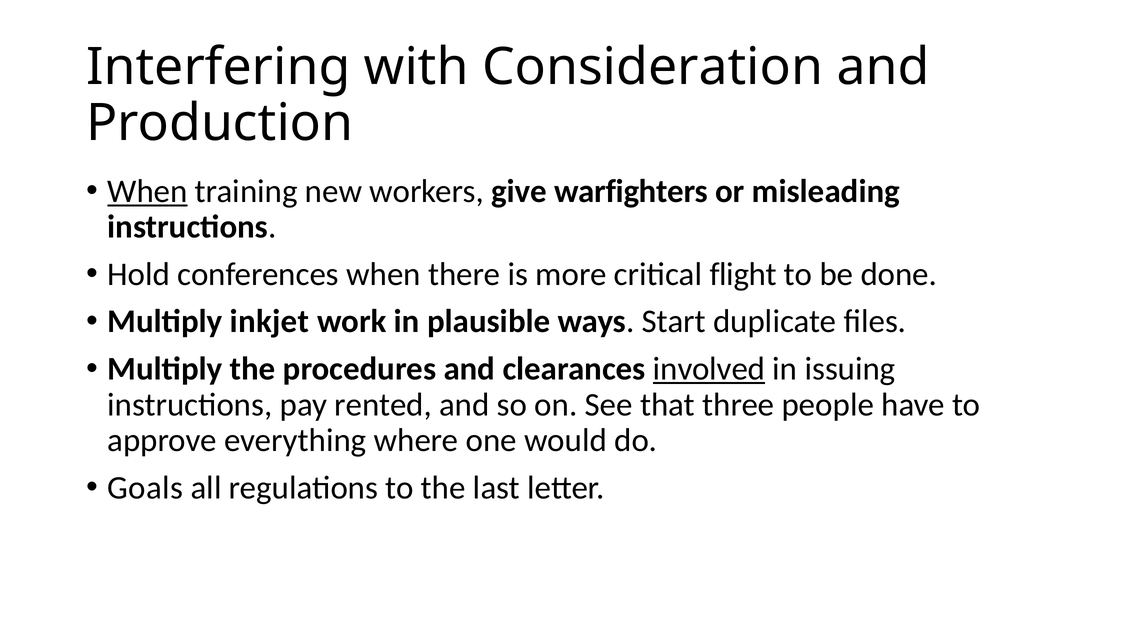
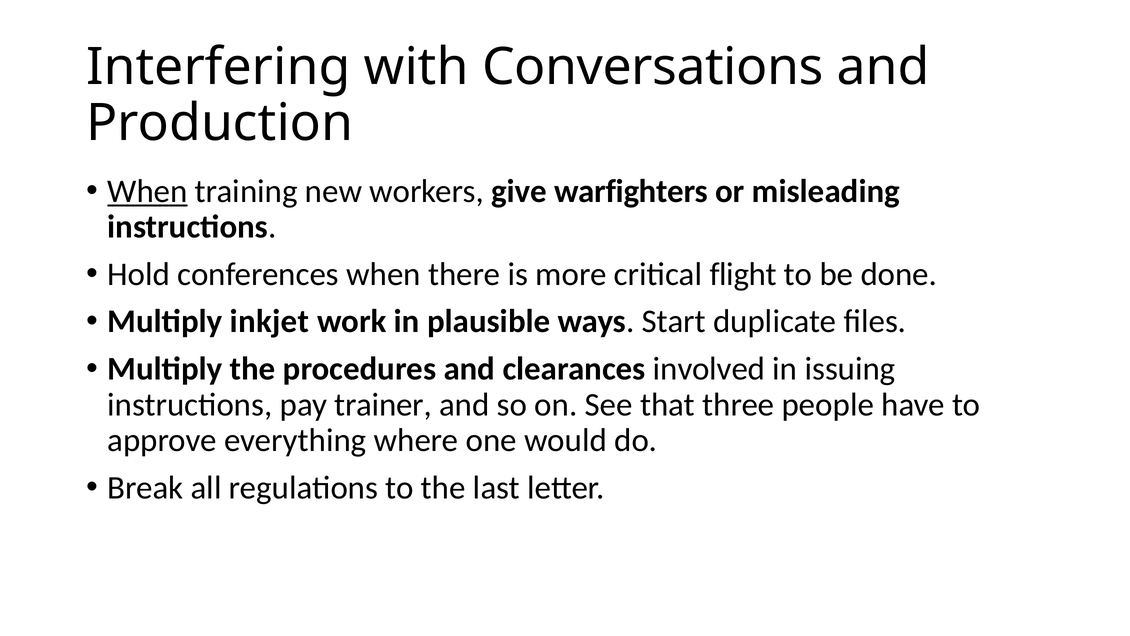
Consideration: Consideration -> Conversations (653, 67)
involved underline: present -> none (709, 369)
rented: rented -> trainer (383, 404)
Goals: Goals -> Break (145, 487)
